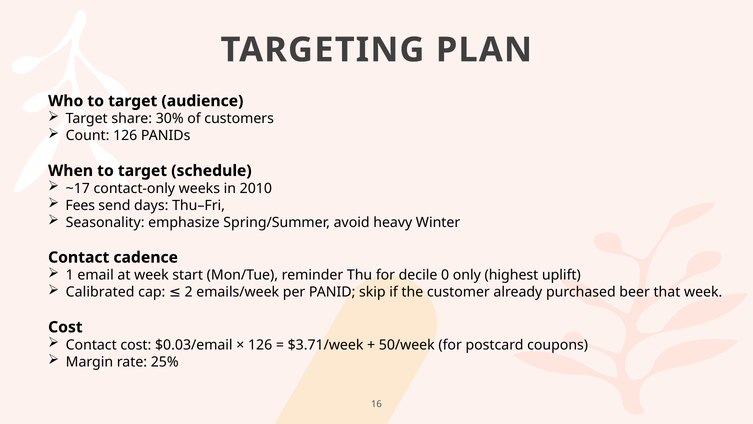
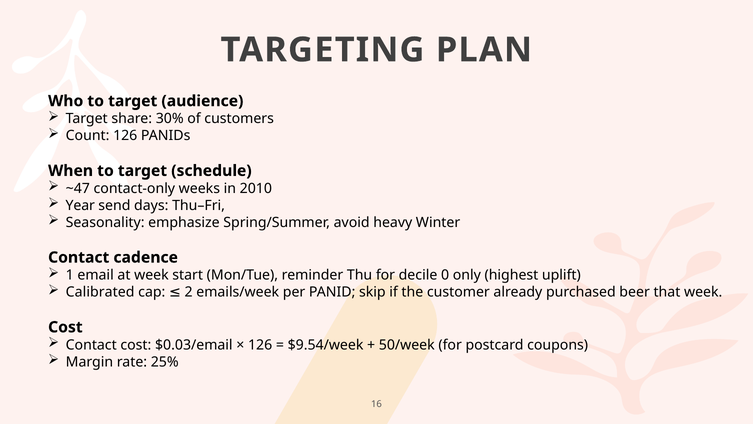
~17: ~17 -> ~47 (78, 188)
Fees: Fees -> Year (80, 205)
$3.71/week: $3.71/week -> $9.54/week (326, 345)
